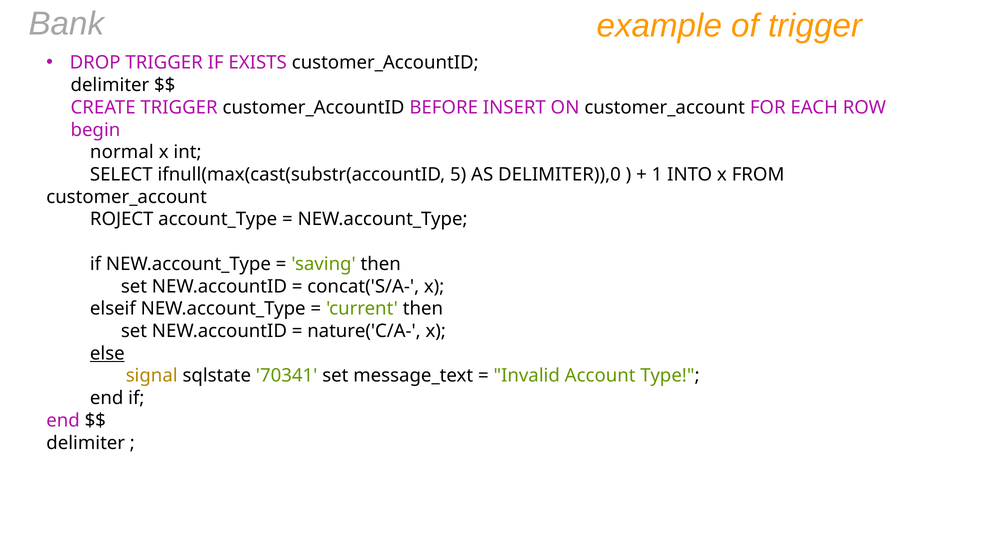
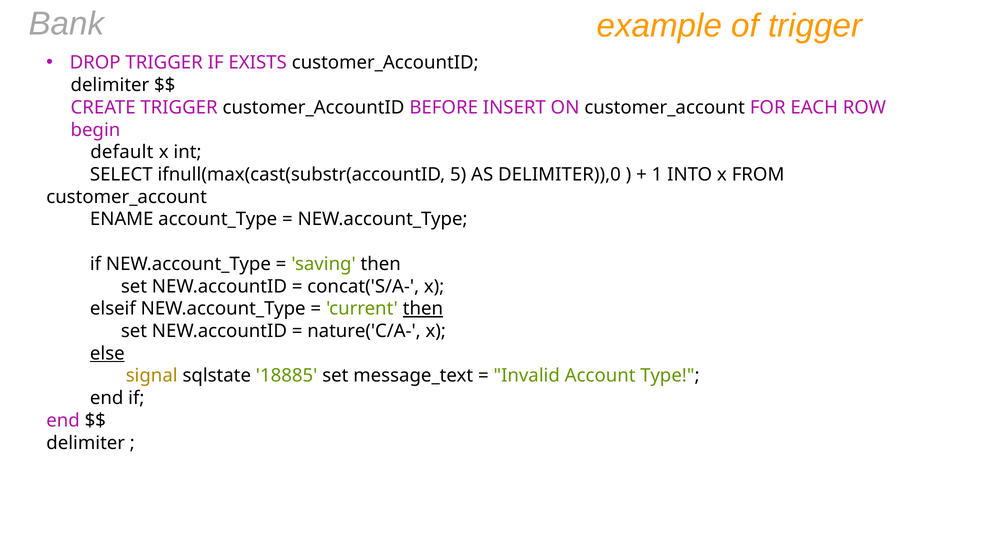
normal: normal -> default (122, 152)
ROJECT: ROJECT -> ENAME (122, 219)
then underline: none -> present (423, 309)
70341: 70341 -> 18885 (287, 376)
